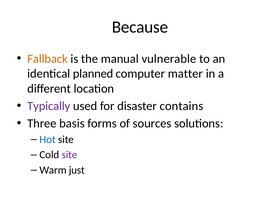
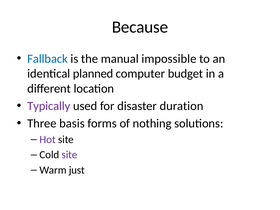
Fallback colour: orange -> blue (48, 59)
vulnerable: vulnerable -> impossible (169, 59)
matter: matter -> budget (185, 74)
contains: contains -> duration (182, 106)
sources: sources -> nothing (152, 123)
Hot colour: blue -> purple (48, 140)
